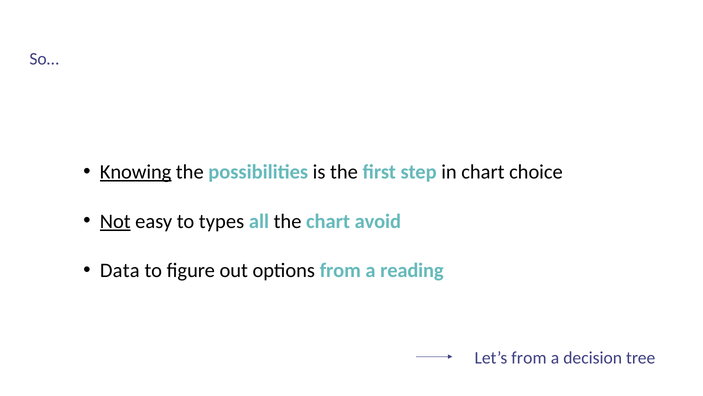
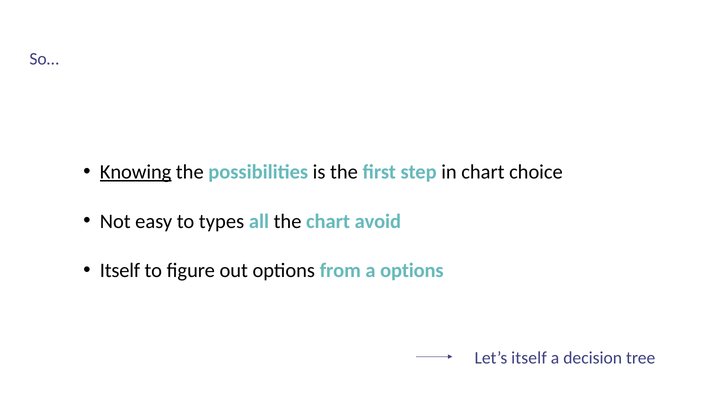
Not underline: present -> none (115, 221)
Data: Data -> Itself (120, 270)
a reading: reading -> options (412, 270)
Let’s from: from -> itself (529, 357)
